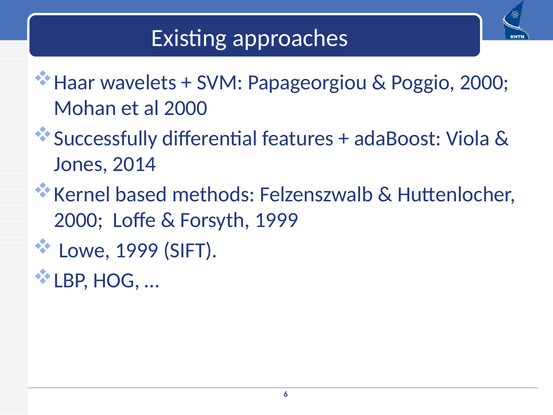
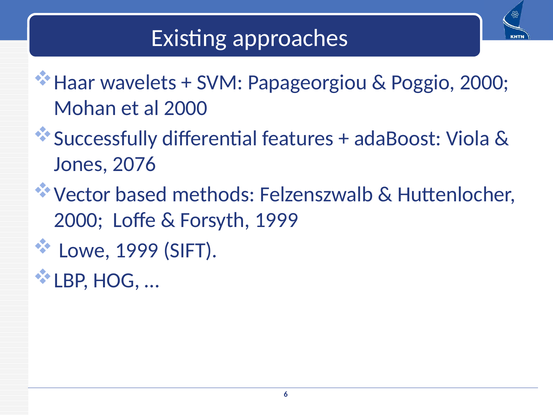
2014: 2014 -> 2076 (134, 164)
Kernel: Kernel -> Vector (82, 194)
